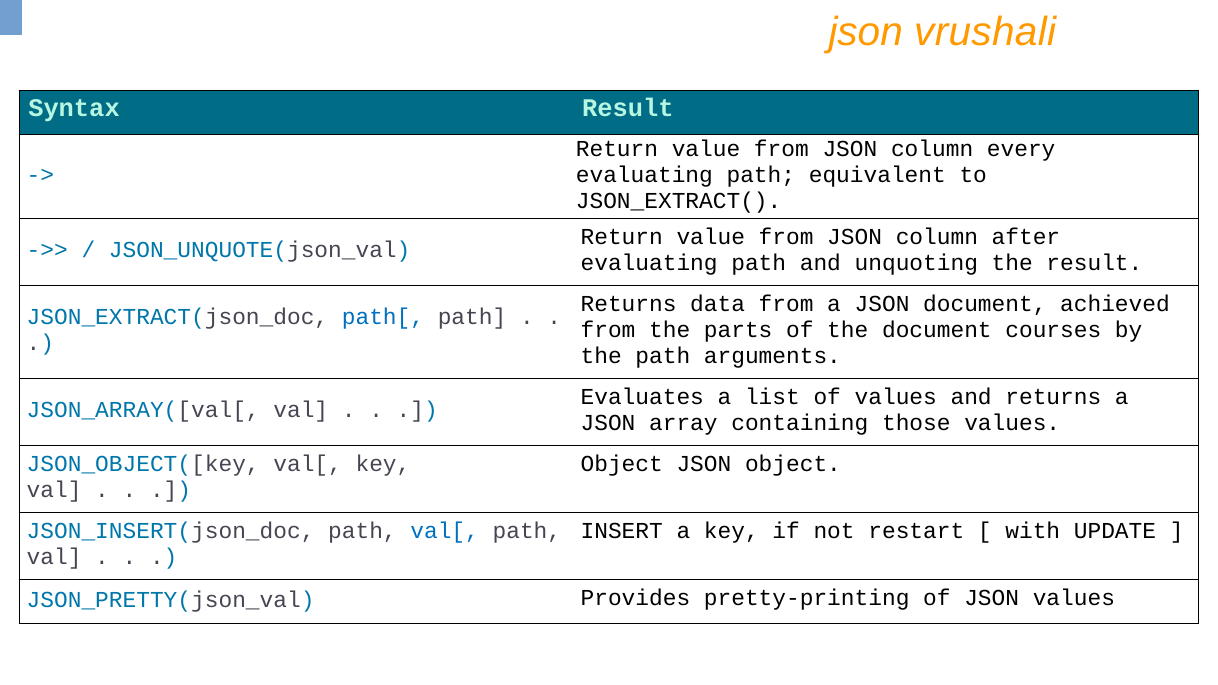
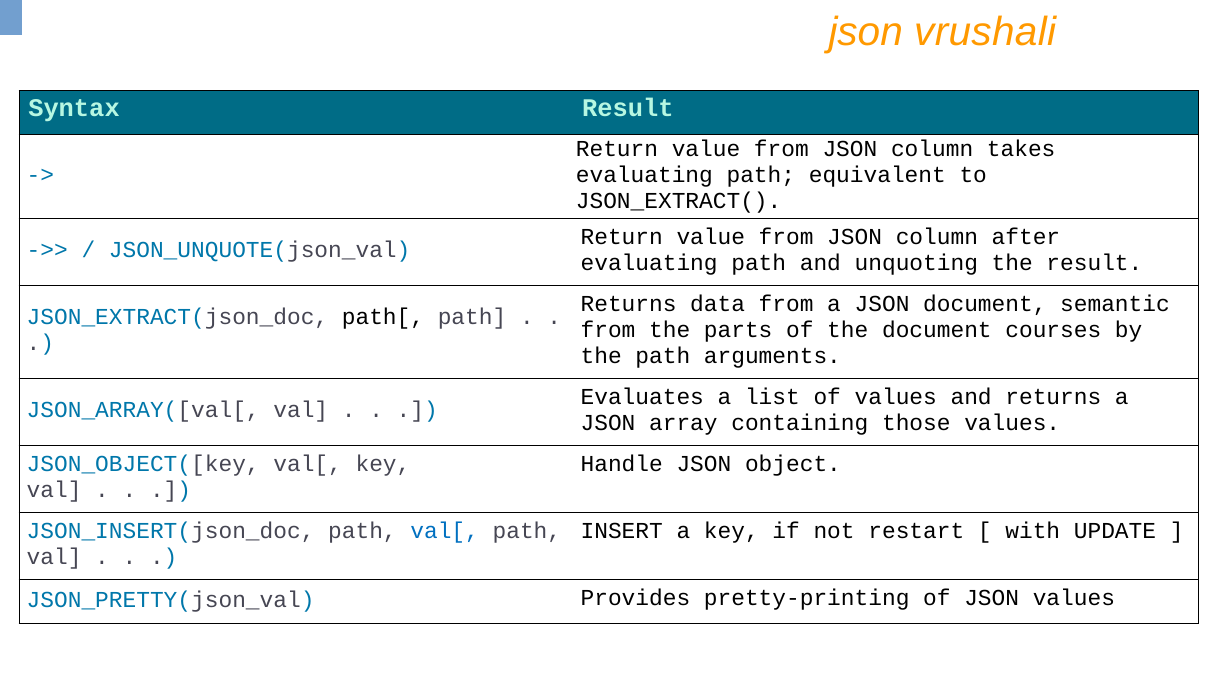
every: every -> takes (1021, 149)
achieved: achieved -> semantic (1115, 304)
path[ colour: blue -> black (383, 317)
Object: Object -> Handle (622, 464)
